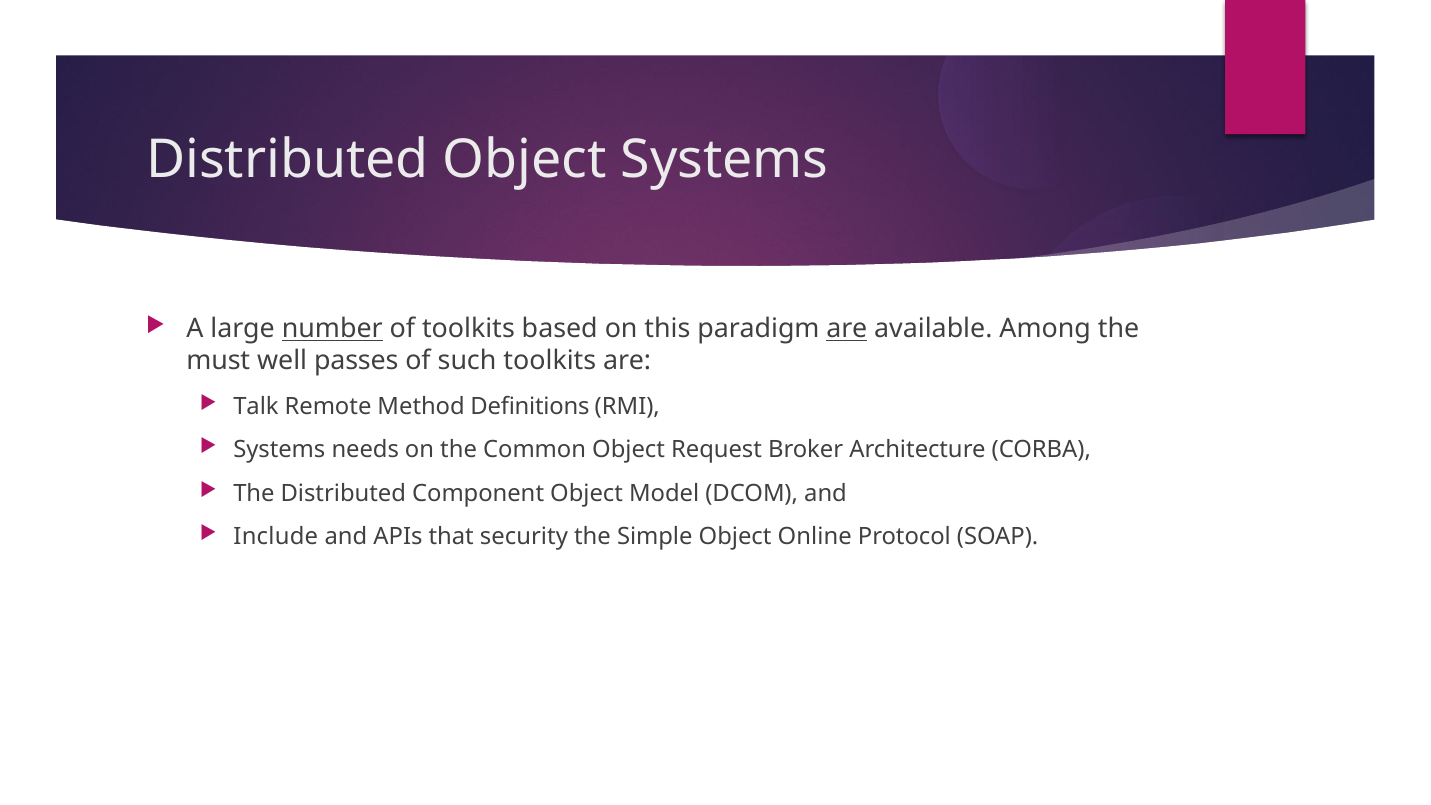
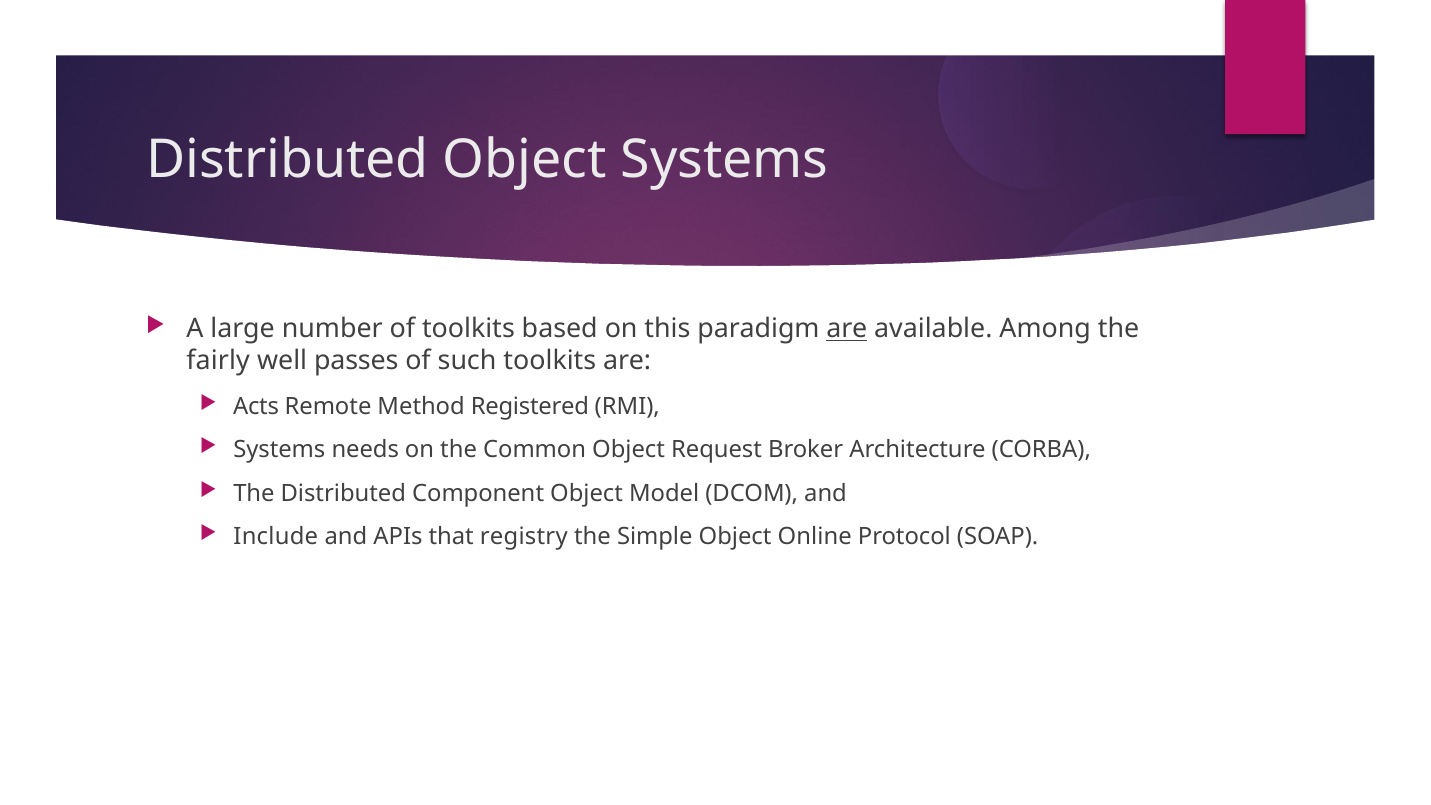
number underline: present -> none (332, 329)
must: must -> fairly (218, 361)
Talk: Talk -> Acts (256, 406)
Definitions: Definitions -> Registered (530, 406)
security: security -> registry (524, 537)
